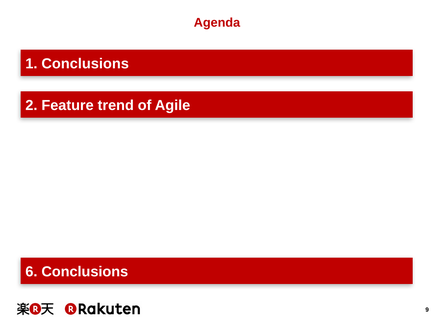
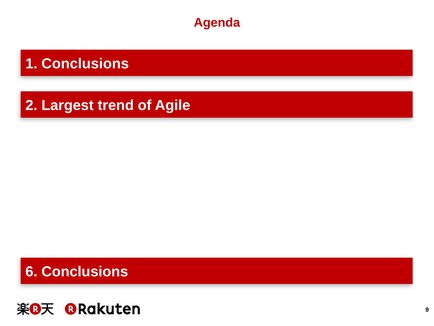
Feature: Feature -> Largest (68, 105)
